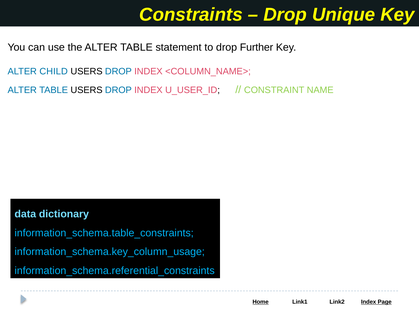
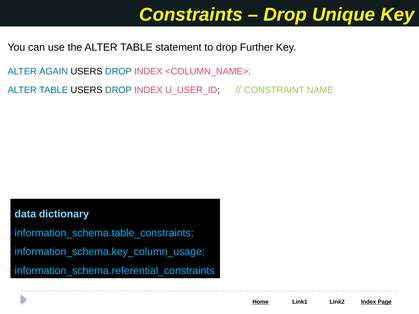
CHILD: CHILD -> AGAIN (54, 72)
